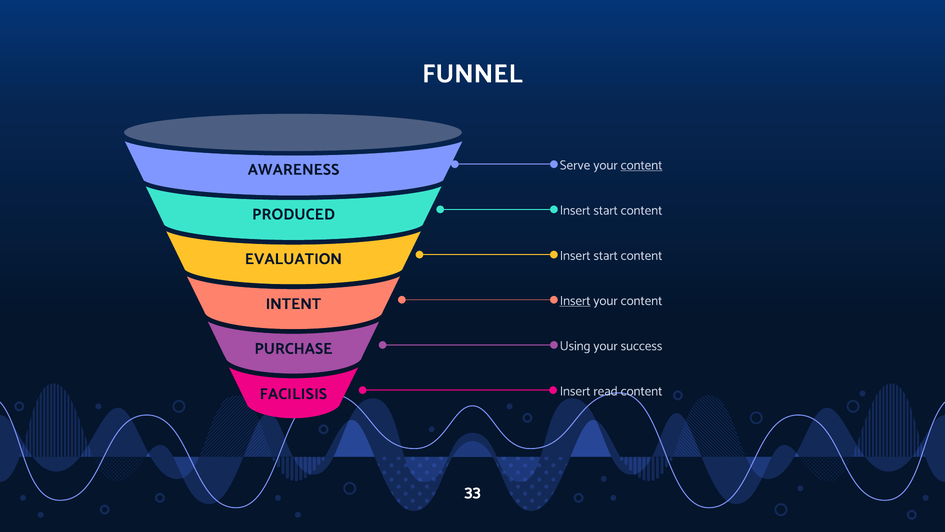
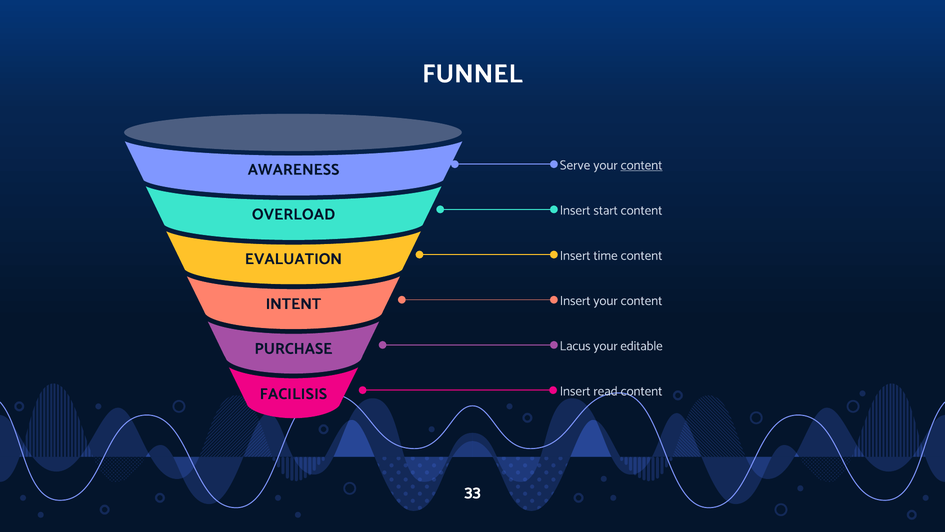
PRODUCED: PRODUCED -> OVERLOAD (293, 214)
start: start -> time (606, 255)
Insert underline: present -> none (575, 300)
Using: Using -> Lacus (575, 346)
success: success -> editable (642, 346)
